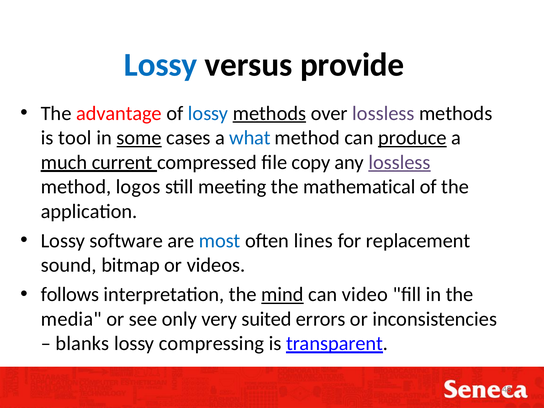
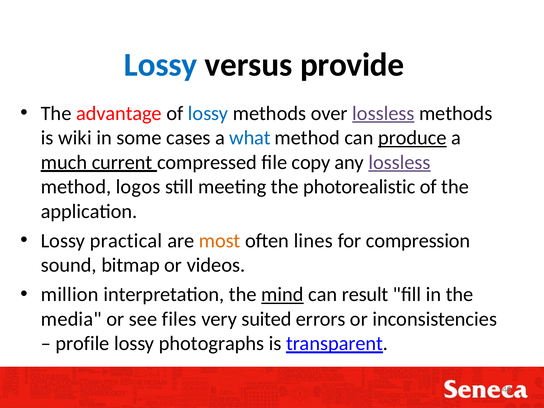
methods underline: present -> none (269, 113)
lossless underline: none -> present (383, 113)
tool: tool -> wiki (75, 138)
some underline: present -> none (139, 138)
mathematical: mathematical -> photorealistic (359, 187)
software: software -> practical (126, 241)
most colour: blue -> orange (220, 241)
replacement: replacement -> compression (418, 241)
follows: follows -> million (70, 294)
video: video -> result (365, 294)
only: only -> files (179, 319)
blanks: blanks -> profile (82, 343)
compressing: compressing -> photographs (212, 343)
